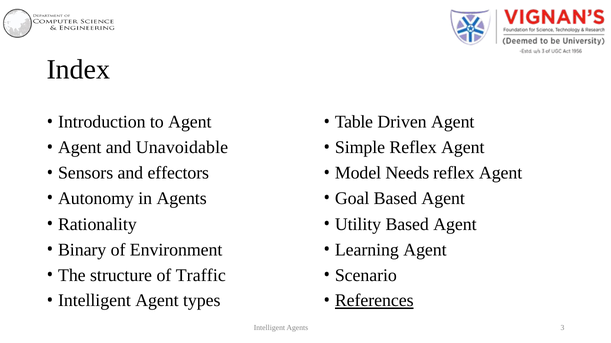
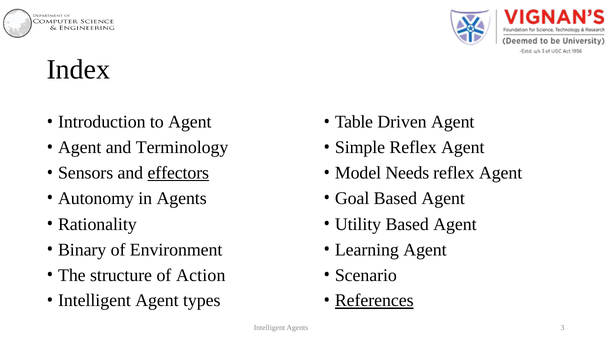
Unavoidable: Unavoidable -> Terminology (182, 148)
effectors underline: none -> present (178, 173)
Traffic: Traffic -> Action (201, 276)
